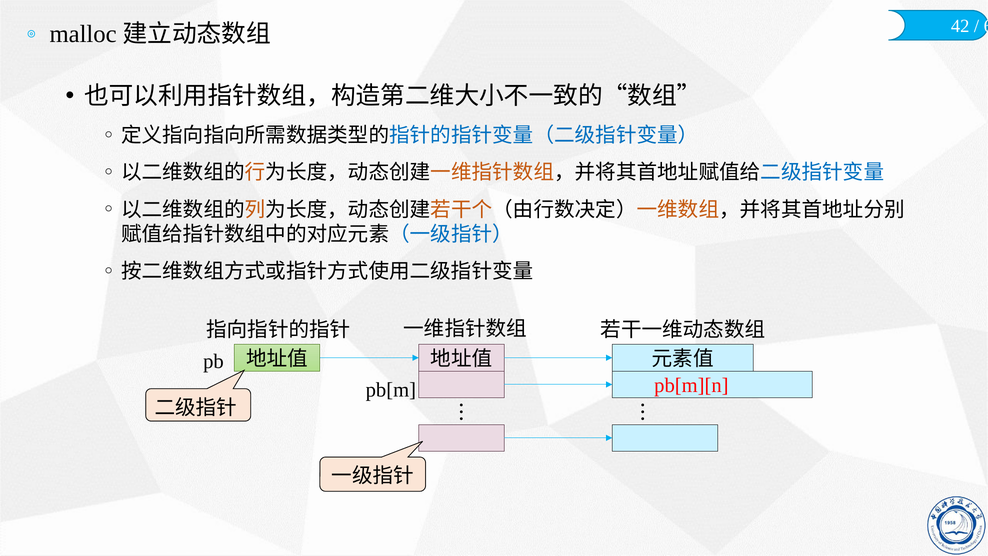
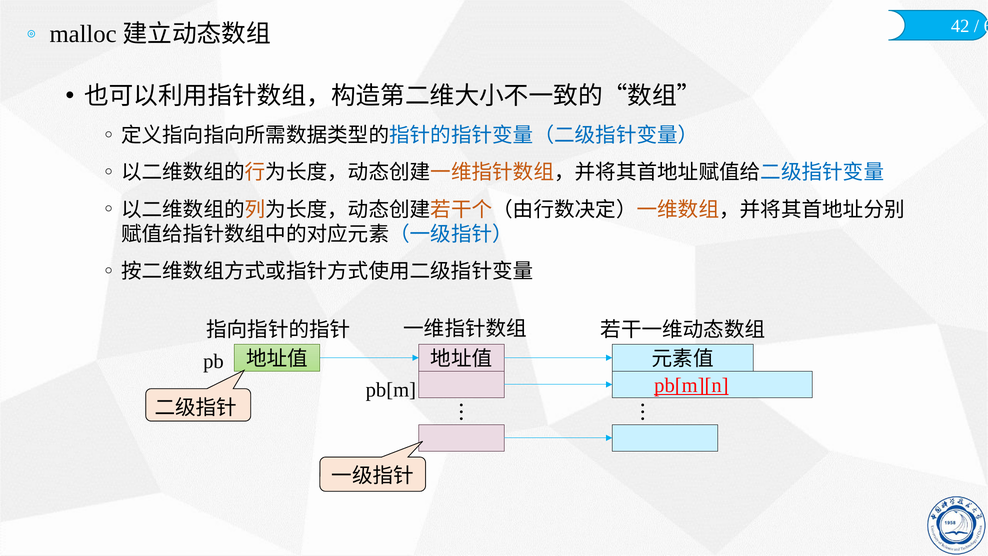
pb[m][n underline: none -> present (691, 385)
